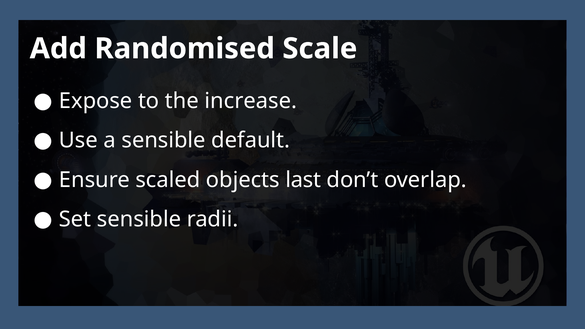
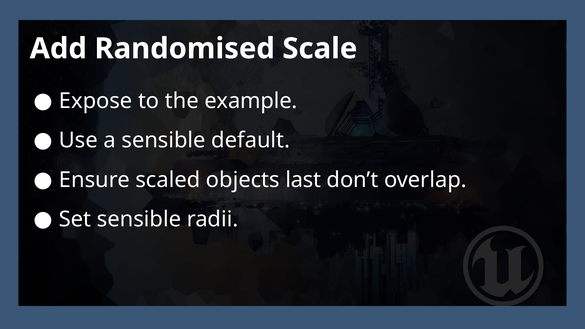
increase: increase -> example (251, 101)
